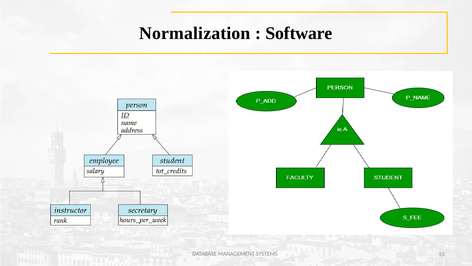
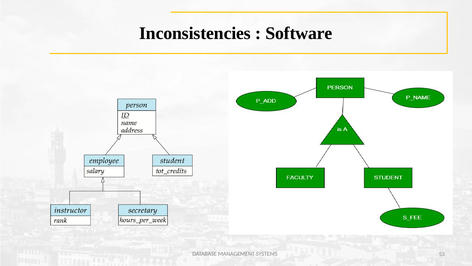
Normalization: Normalization -> Inconsistencies (195, 33)
